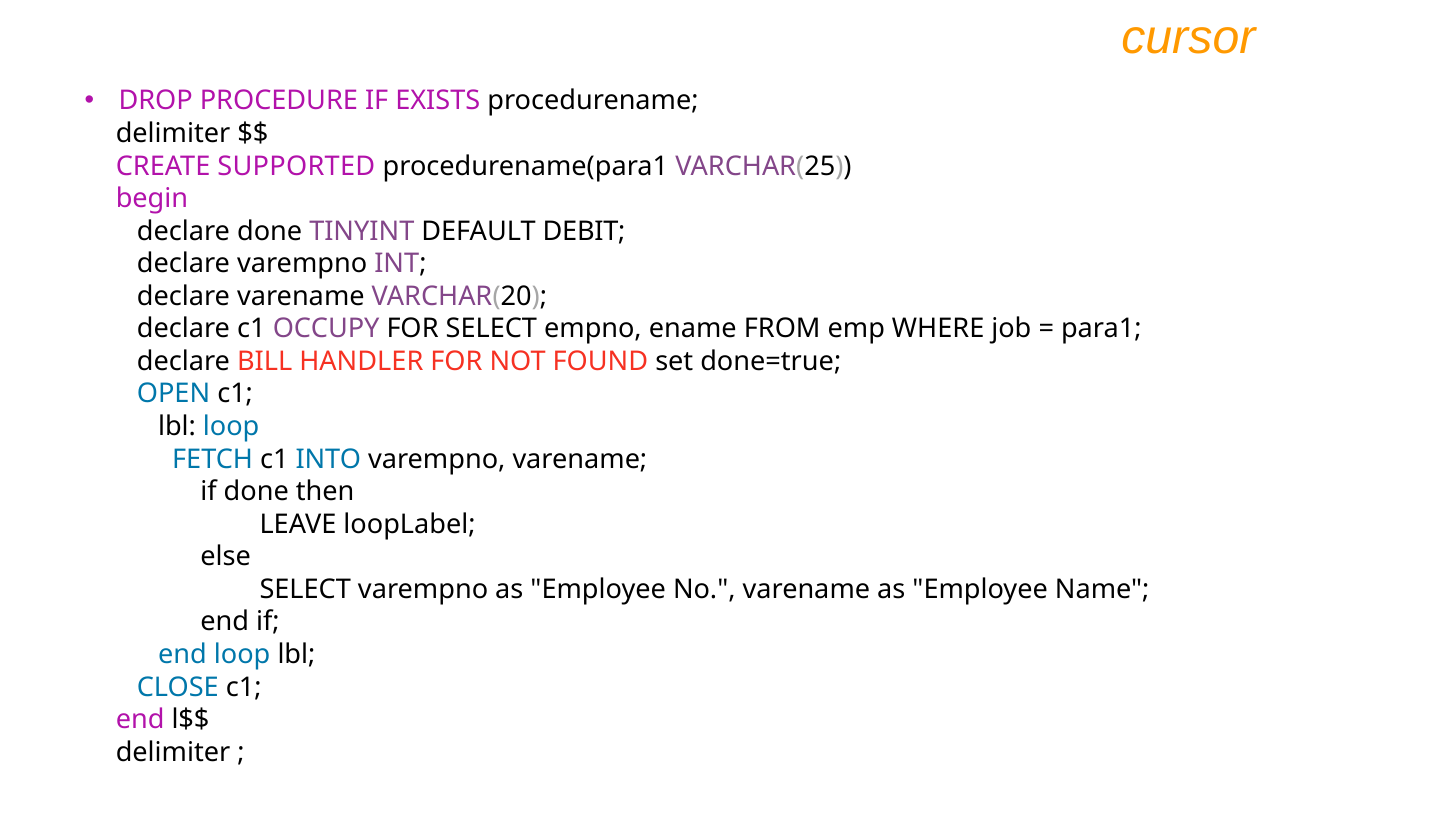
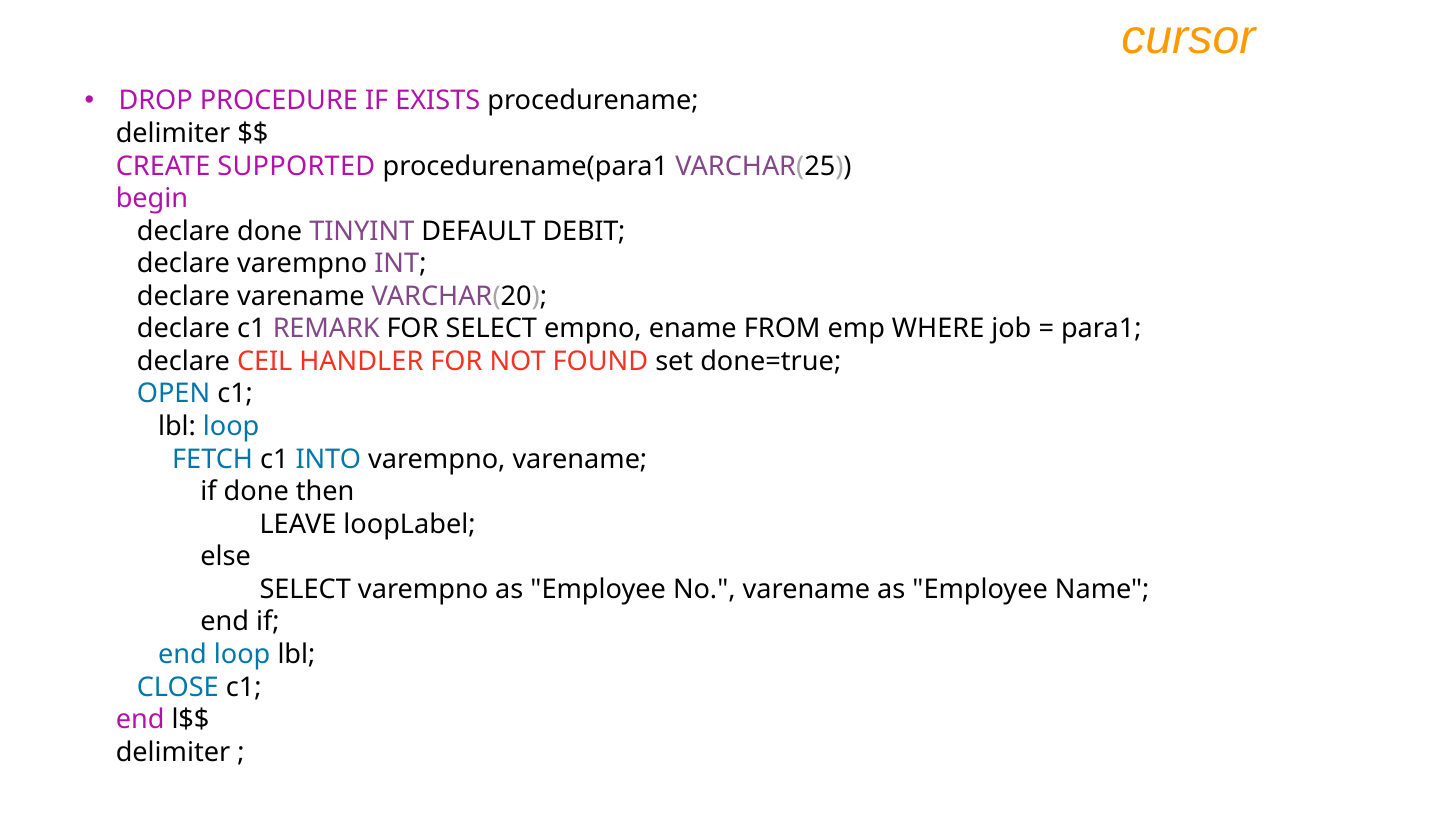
OCCUPY: OCCUPY -> REMARK (326, 329)
BILL: BILL -> CEIL (265, 361)
